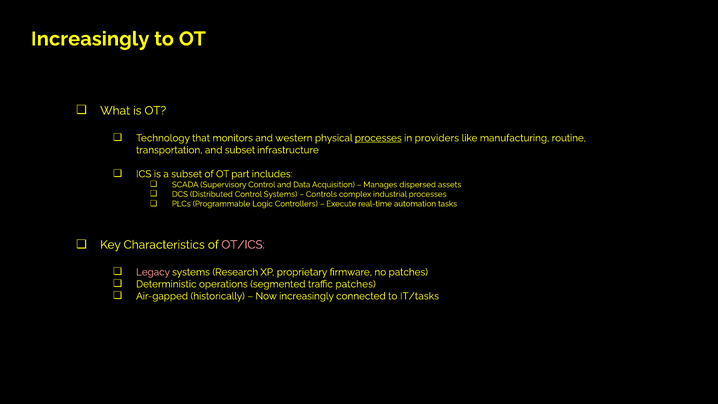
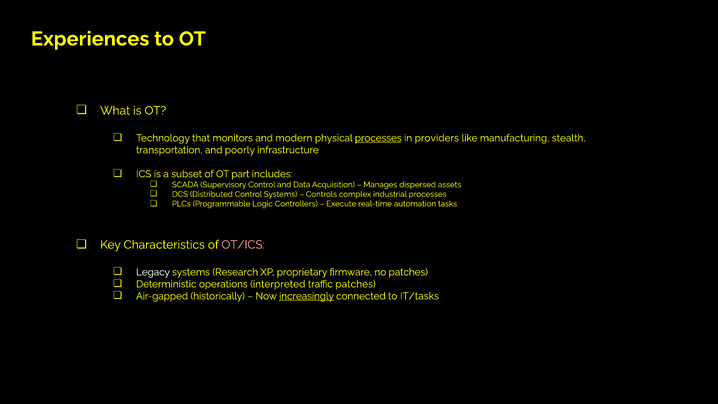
Increasingly: Increasingly -> Experiences (90, 39)
western: western -> modern (294, 138)
routine: routine -> stealth (569, 138)
and subset: subset -> poorly (240, 150)
Legacy colour: pink -> white (153, 272)
segmented: segmented -> interpreted (278, 284)
increasingly underline: none -> present (307, 296)
